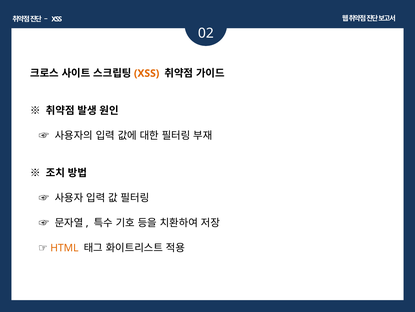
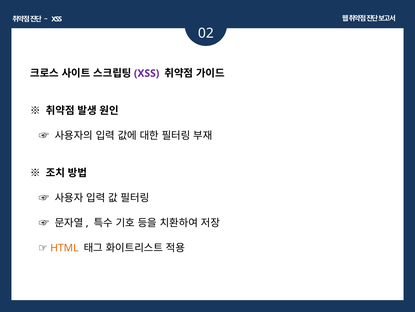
XSS colour: orange -> purple (147, 73)
